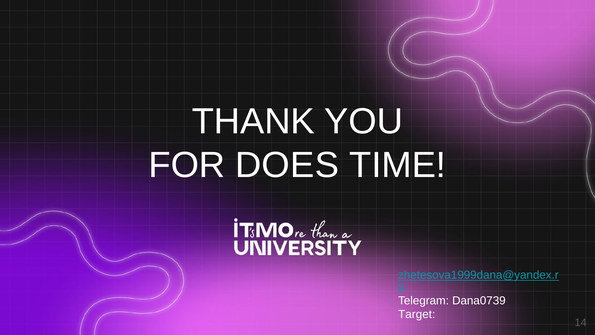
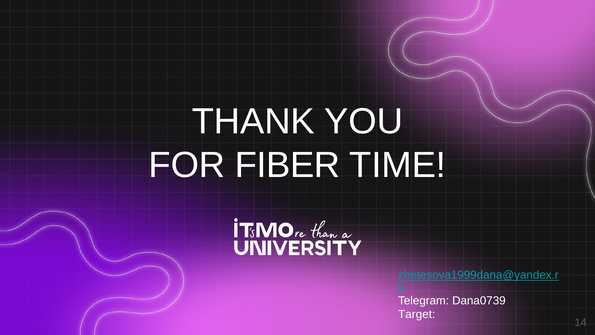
DOES: DOES -> FIBER (287, 165)
